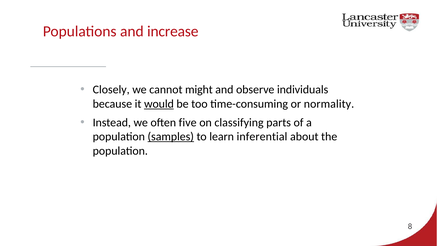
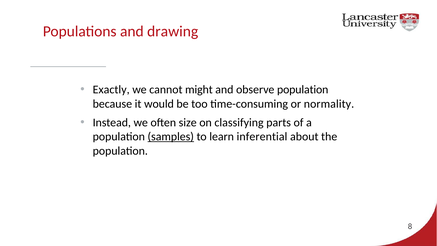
increase: increase -> drawing (173, 31)
Closely: Closely -> Exactly (111, 90)
observe individuals: individuals -> population (303, 90)
would underline: present -> none (159, 104)
five: five -> size (188, 122)
